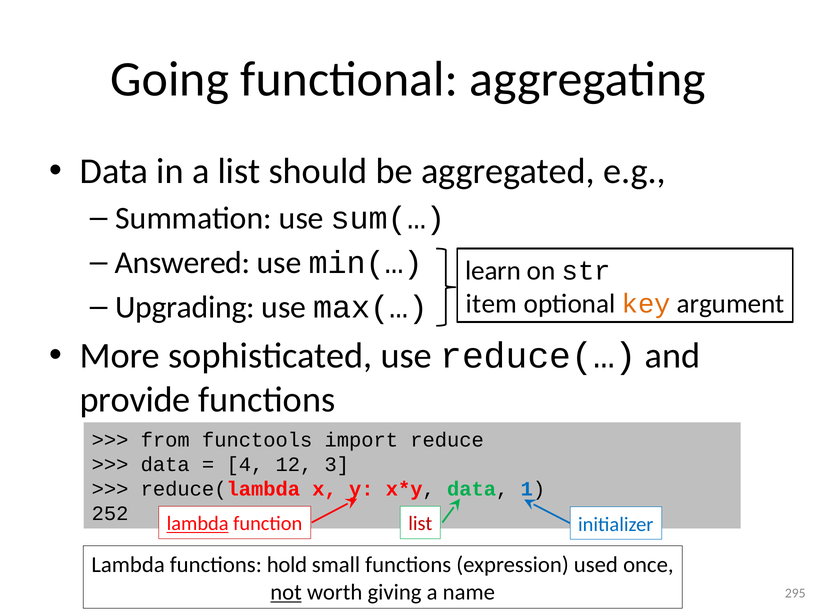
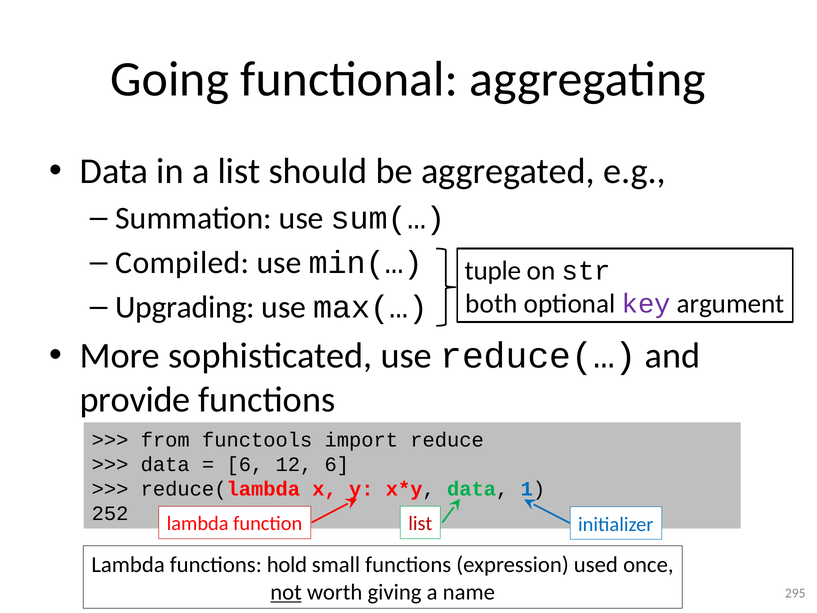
Answered: Answered -> Compiled (182, 263)
learn: learn -> tuple (493, 271)
item: item -> both (491, 303)
key colour: orange -> purple (646, 303)
4: 4 -> 6 (245, 464)
12 3: 3 -> 6 (337, 464)
lambda underline: present -> none (198, 524)
